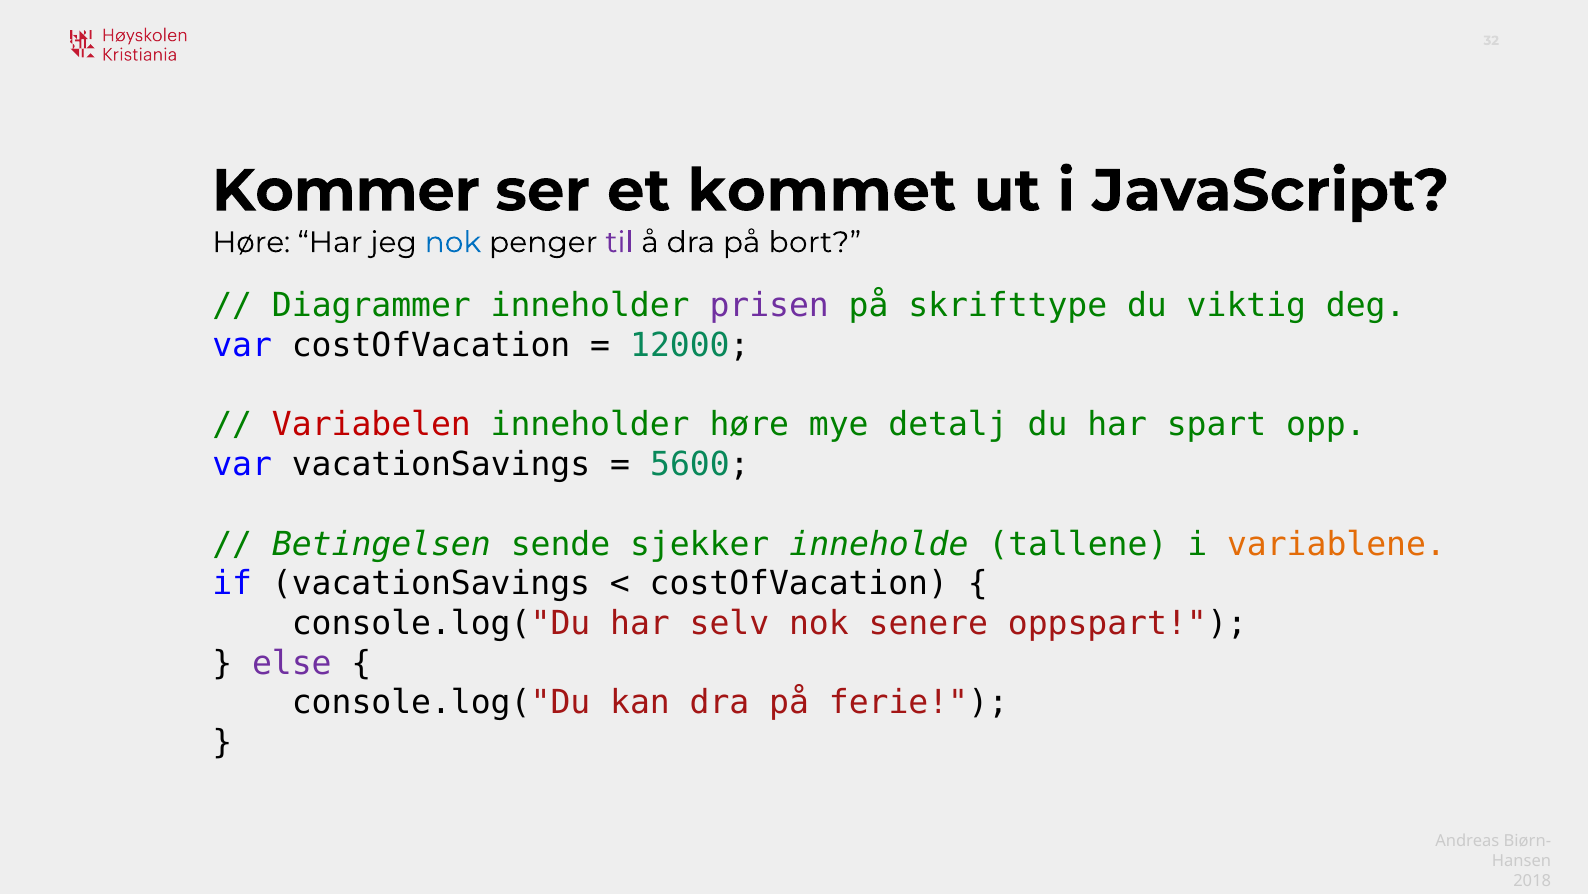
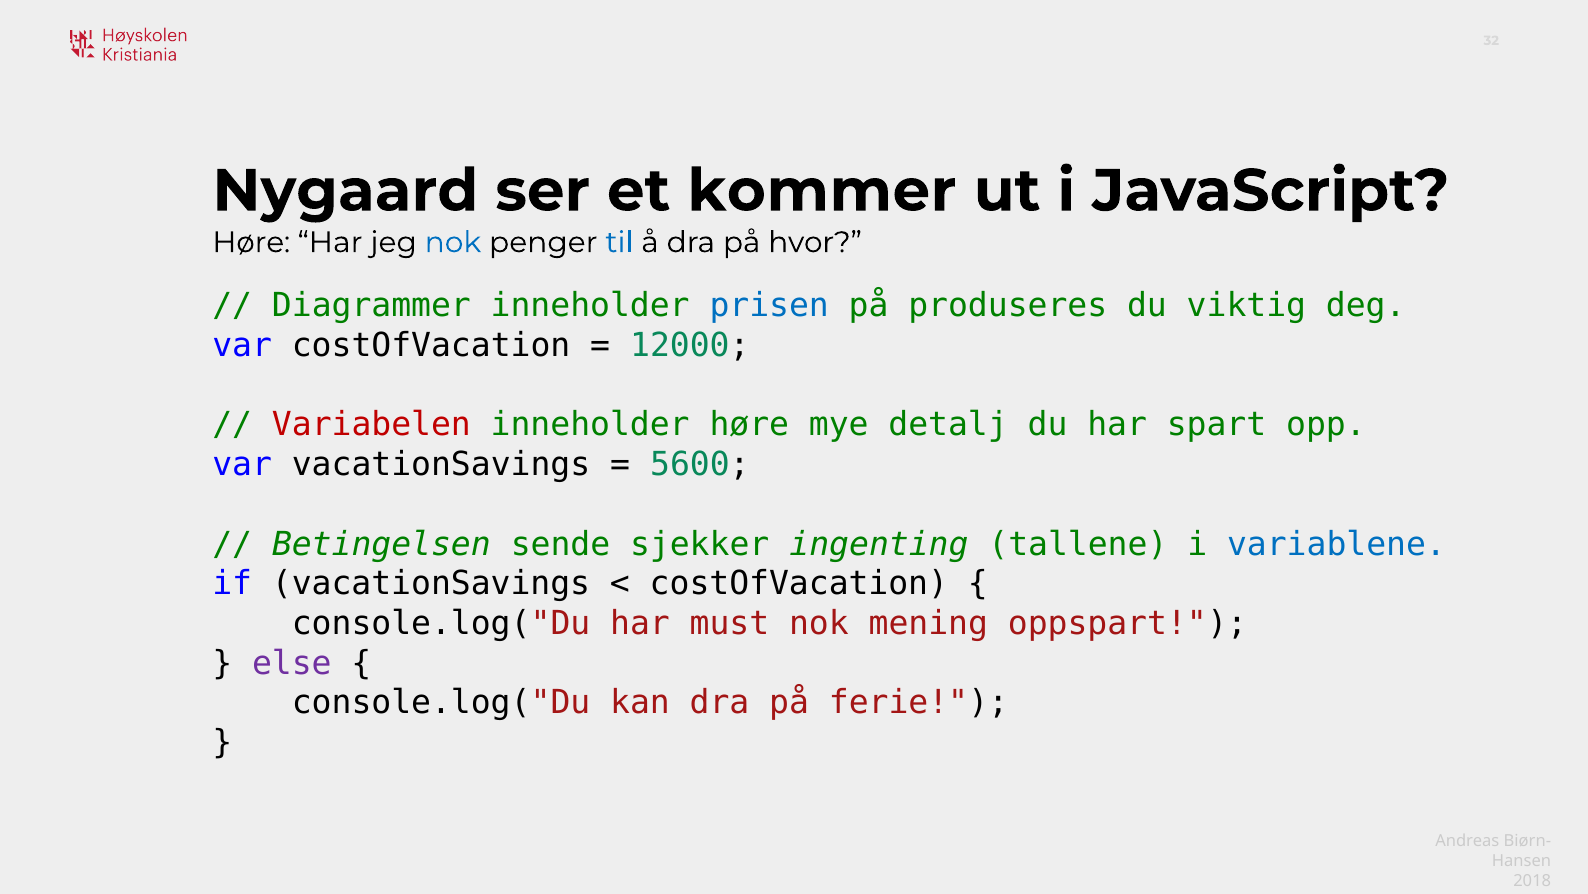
Kommer: Kommer -> Nygaard (345, 191)
kommet: kommet -> kommer (822, 191)
til colour: purple -> blue (619, 242)
bort: bort -> hvor (815, 242)
prisen colour: purple -> blue (769, 306)
skrifttype: skrifttype -> produseres (1008, 306)
inneholde: inneholde -> ingenting (879, 544)
variablene colour: orange -> blue (1336, 544)
selv: selv -> must (729, 623)
senere: senere -> mening (928, 623)
